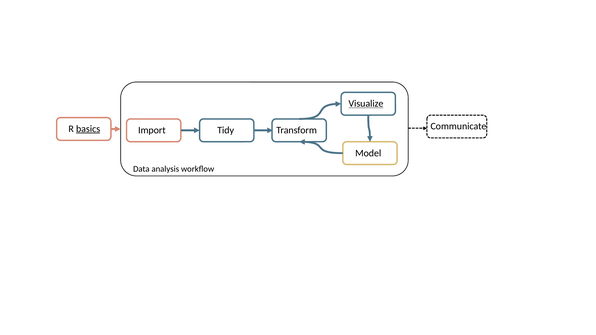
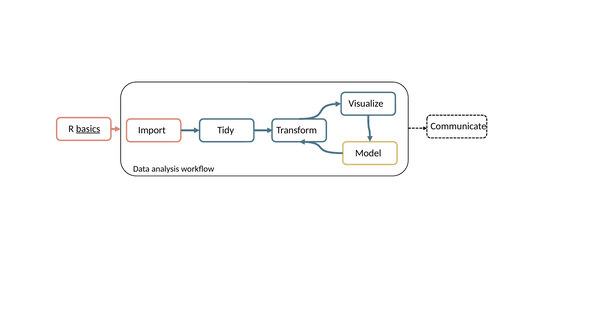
Visualize underline: present -> none (366, 104)
